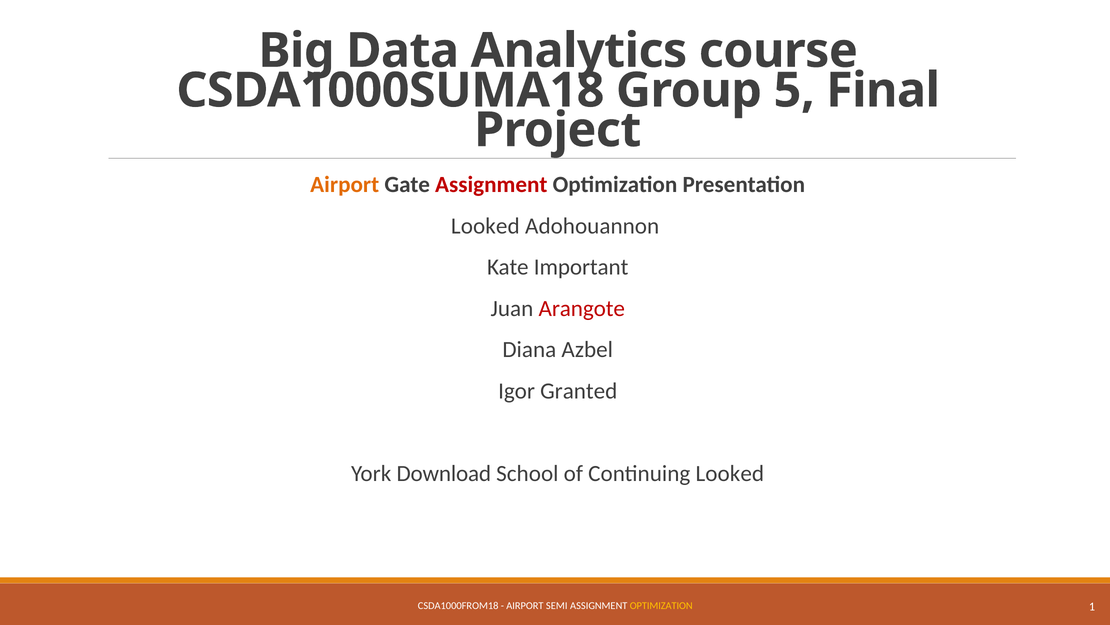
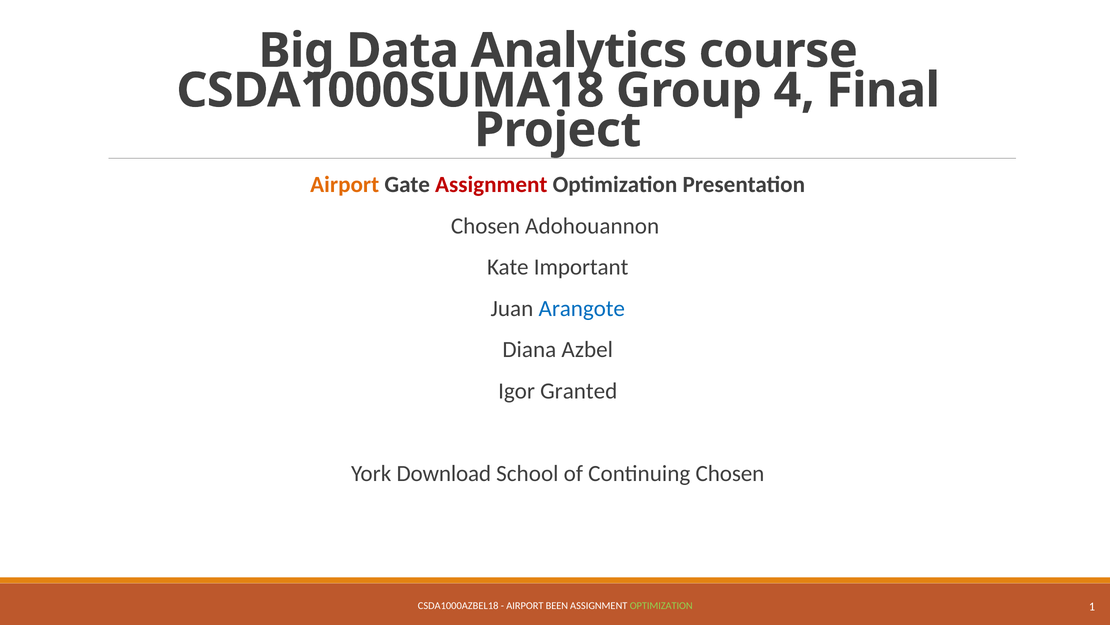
5: 5 -> 4 (794, 90)
Looked: Looked -> Chosen (485, 226)
Arangote colour: red -> blue (582, 308)
Continuing Looked: Looked -> Chosen (730, 473)
CSDA1000FROM18: CSDA1000FROM18 -> CSDA1000AZBEL18 (458, 605)
SEMI: SEMI -> BEEN (557, 605)
OPTIMIZATION colour: yellow -> light green (661, 605)
